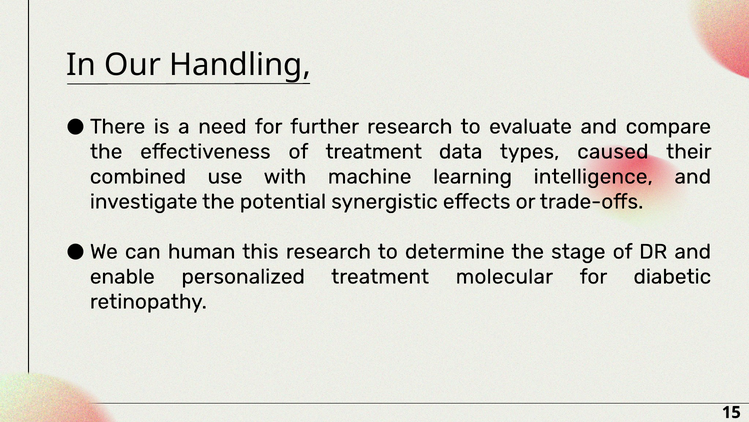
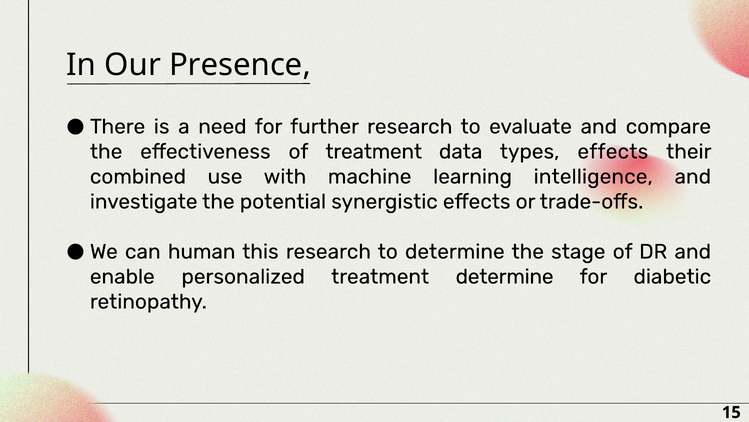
Handling: Handling -> Presence (240, 65)
types caused: caused -> effects (613, 151)
treatment molecular: molecular -> determine (505, 276)
